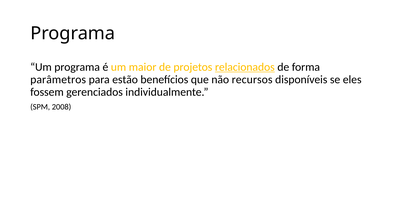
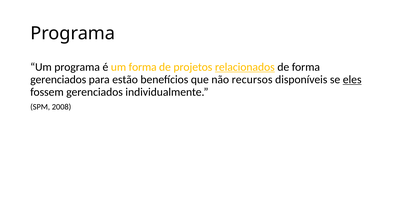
um maior: maior -> forma (143, 67)
parâmetros: parâmetros -> gerenciados (58, 80)
eles underline: none -> present (352, 80)
